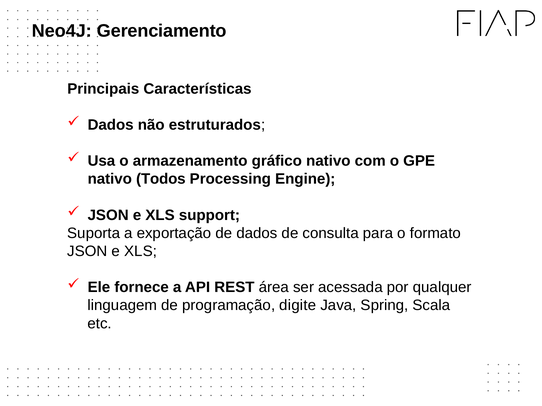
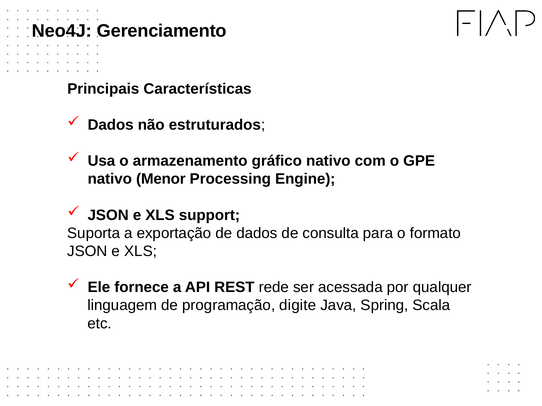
Todos: Todos -> Menor (161, 179)
área: área -> rede (274, 288)
